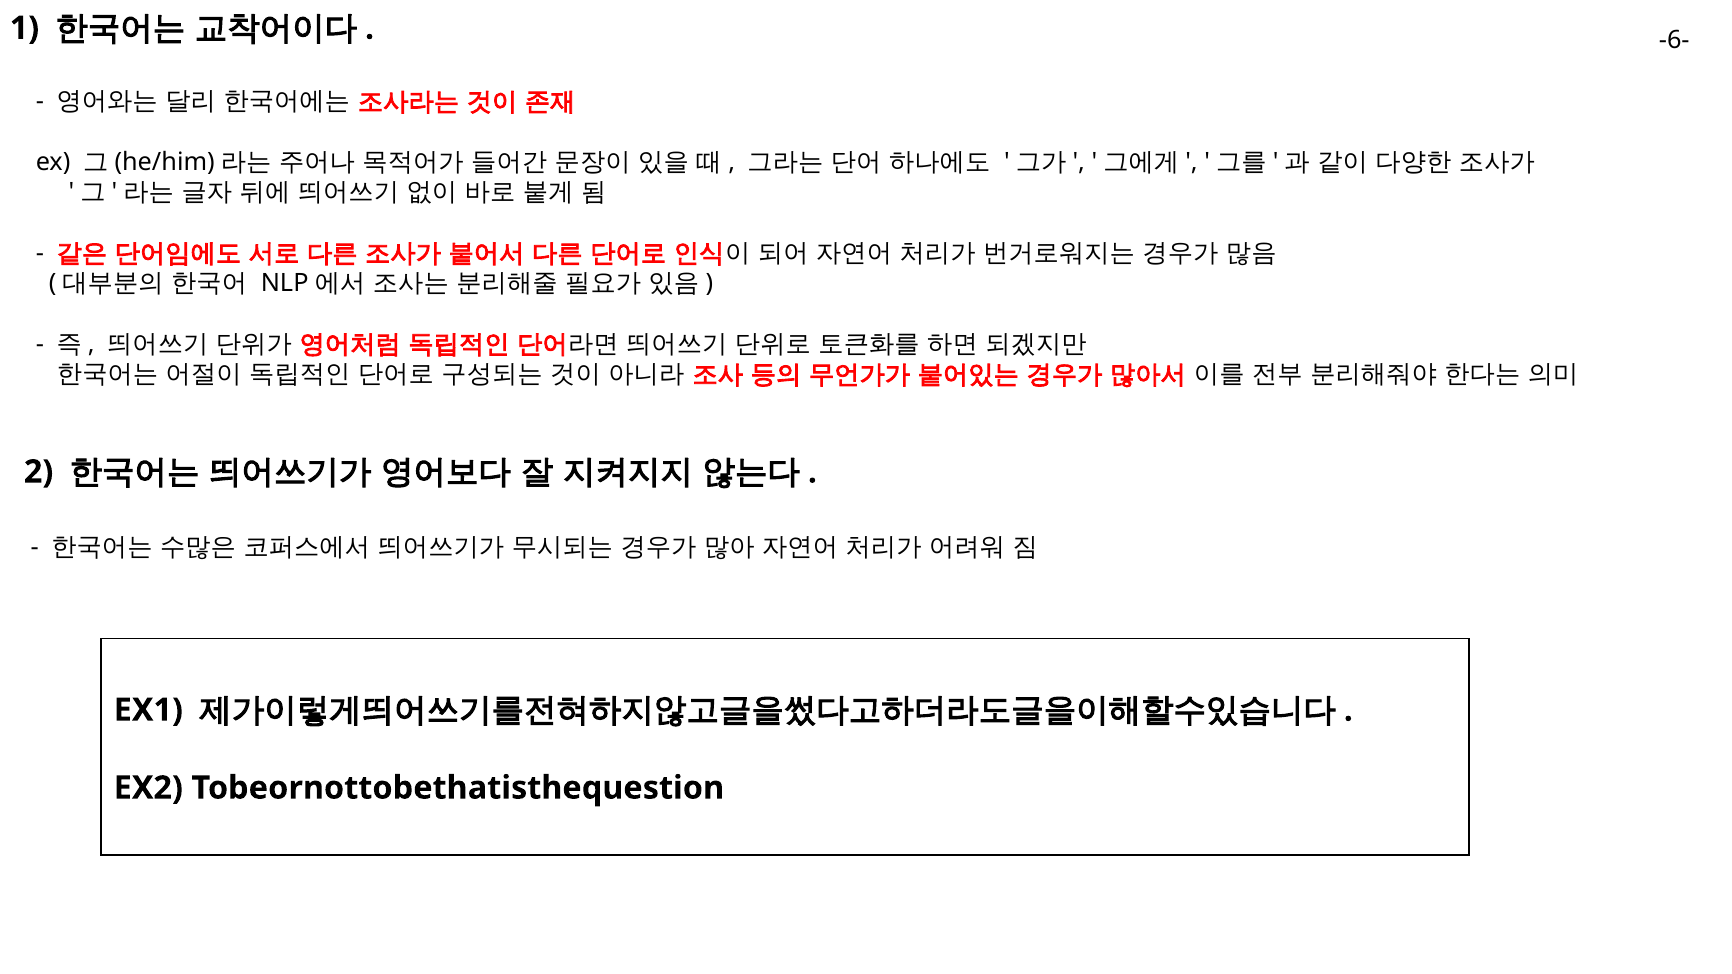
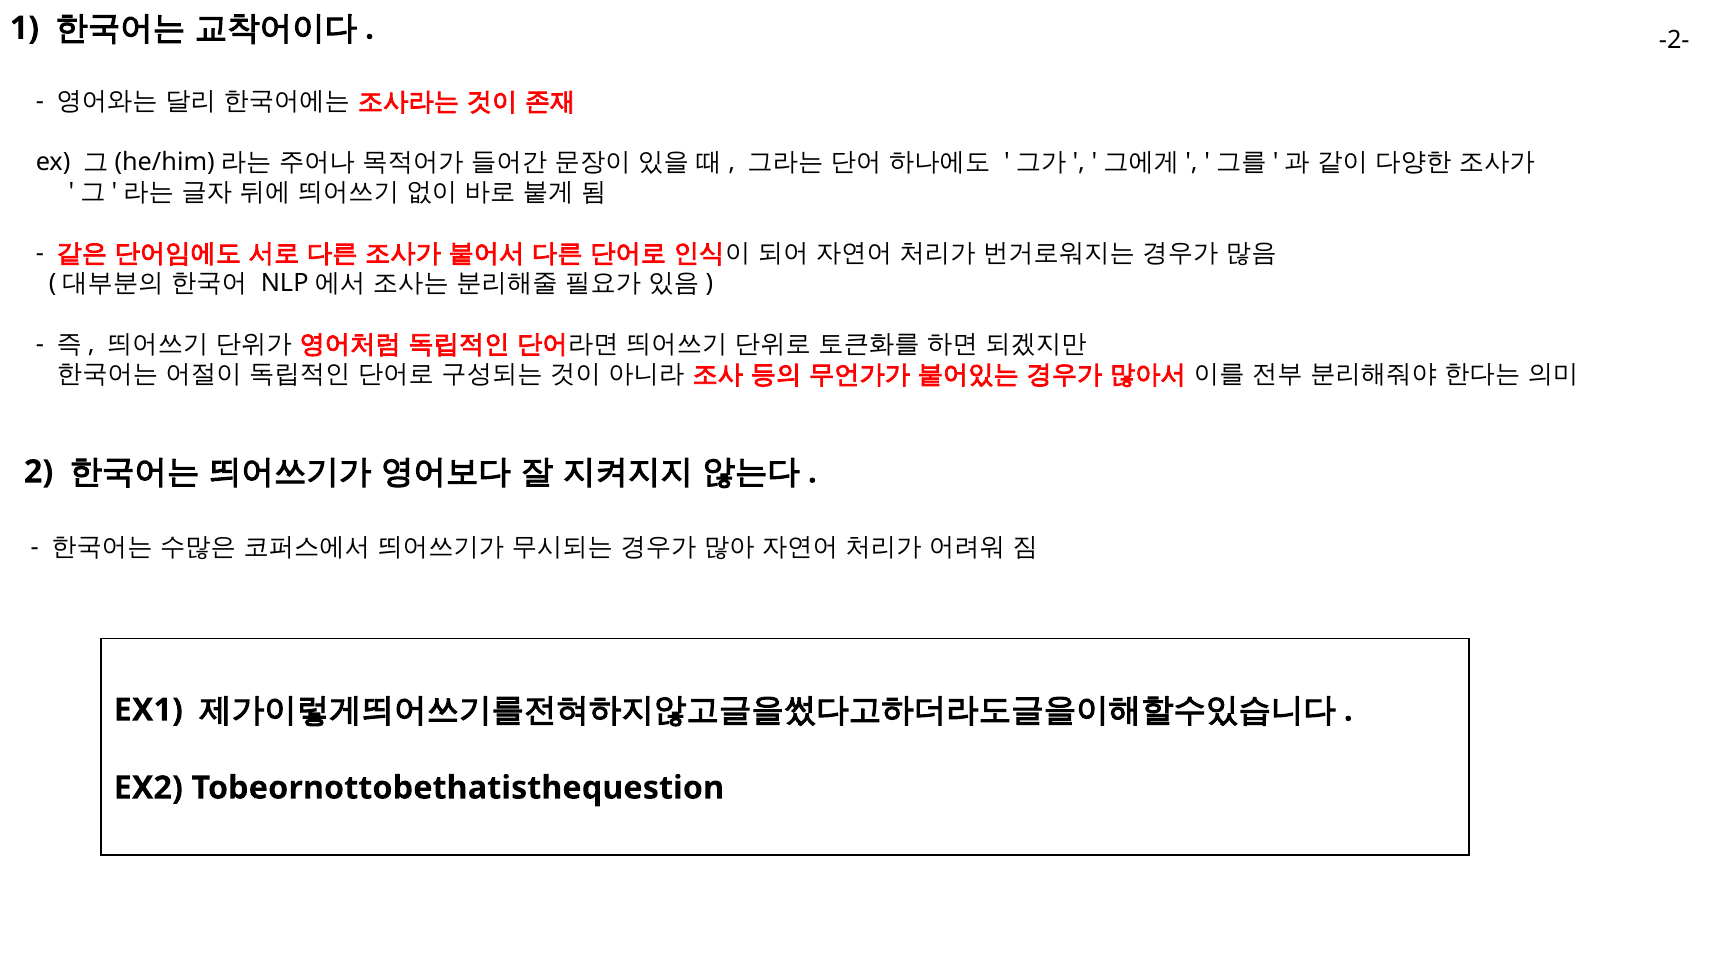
-6-: -6- -> -2- (1674, 40)
